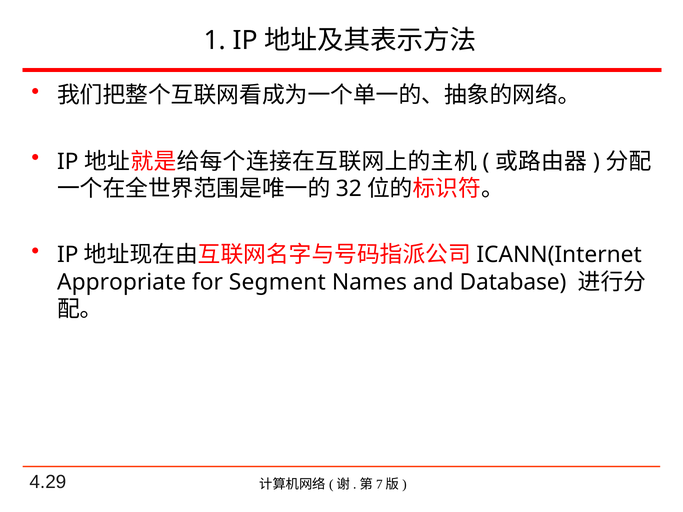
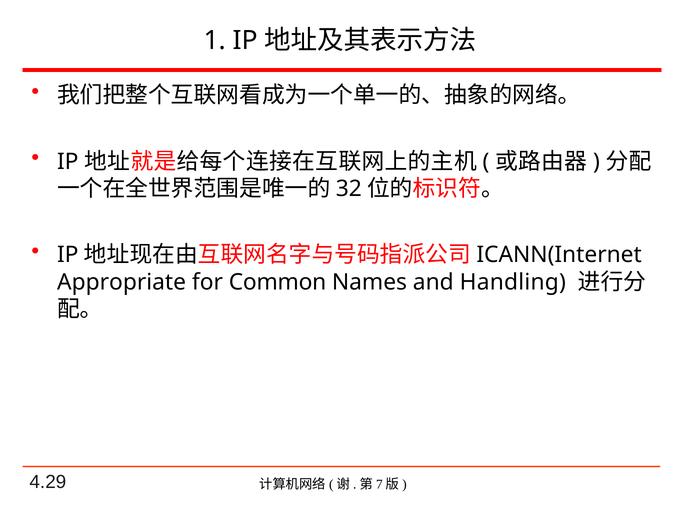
Segment: Segment -> Common (278, 282)
Database: Database -> Handling (513, 282)
